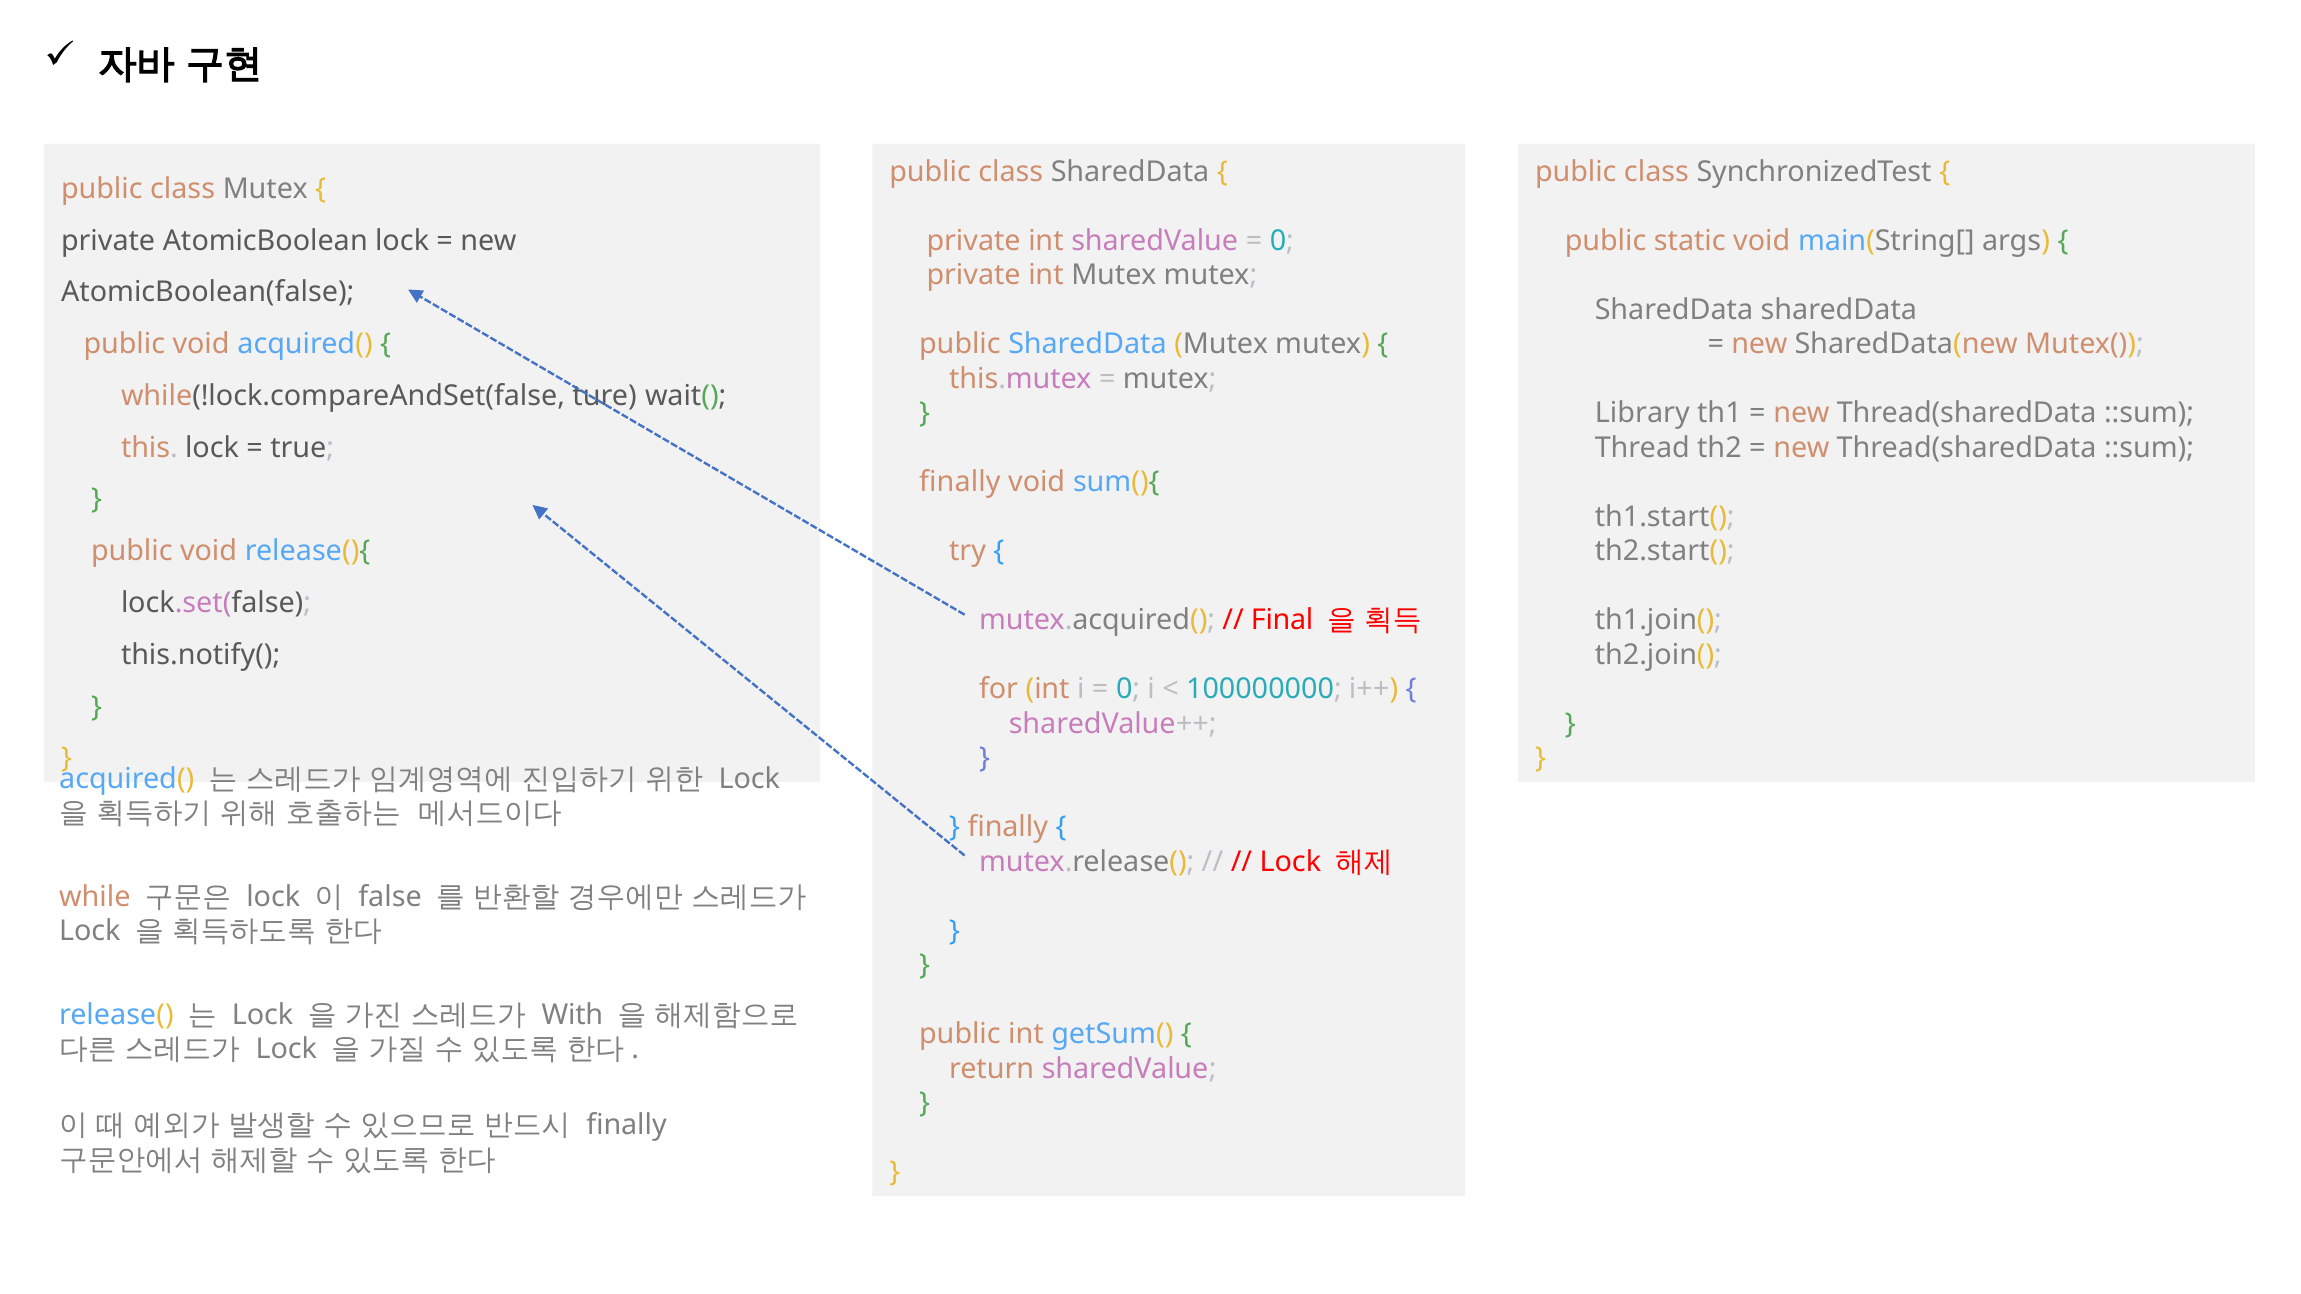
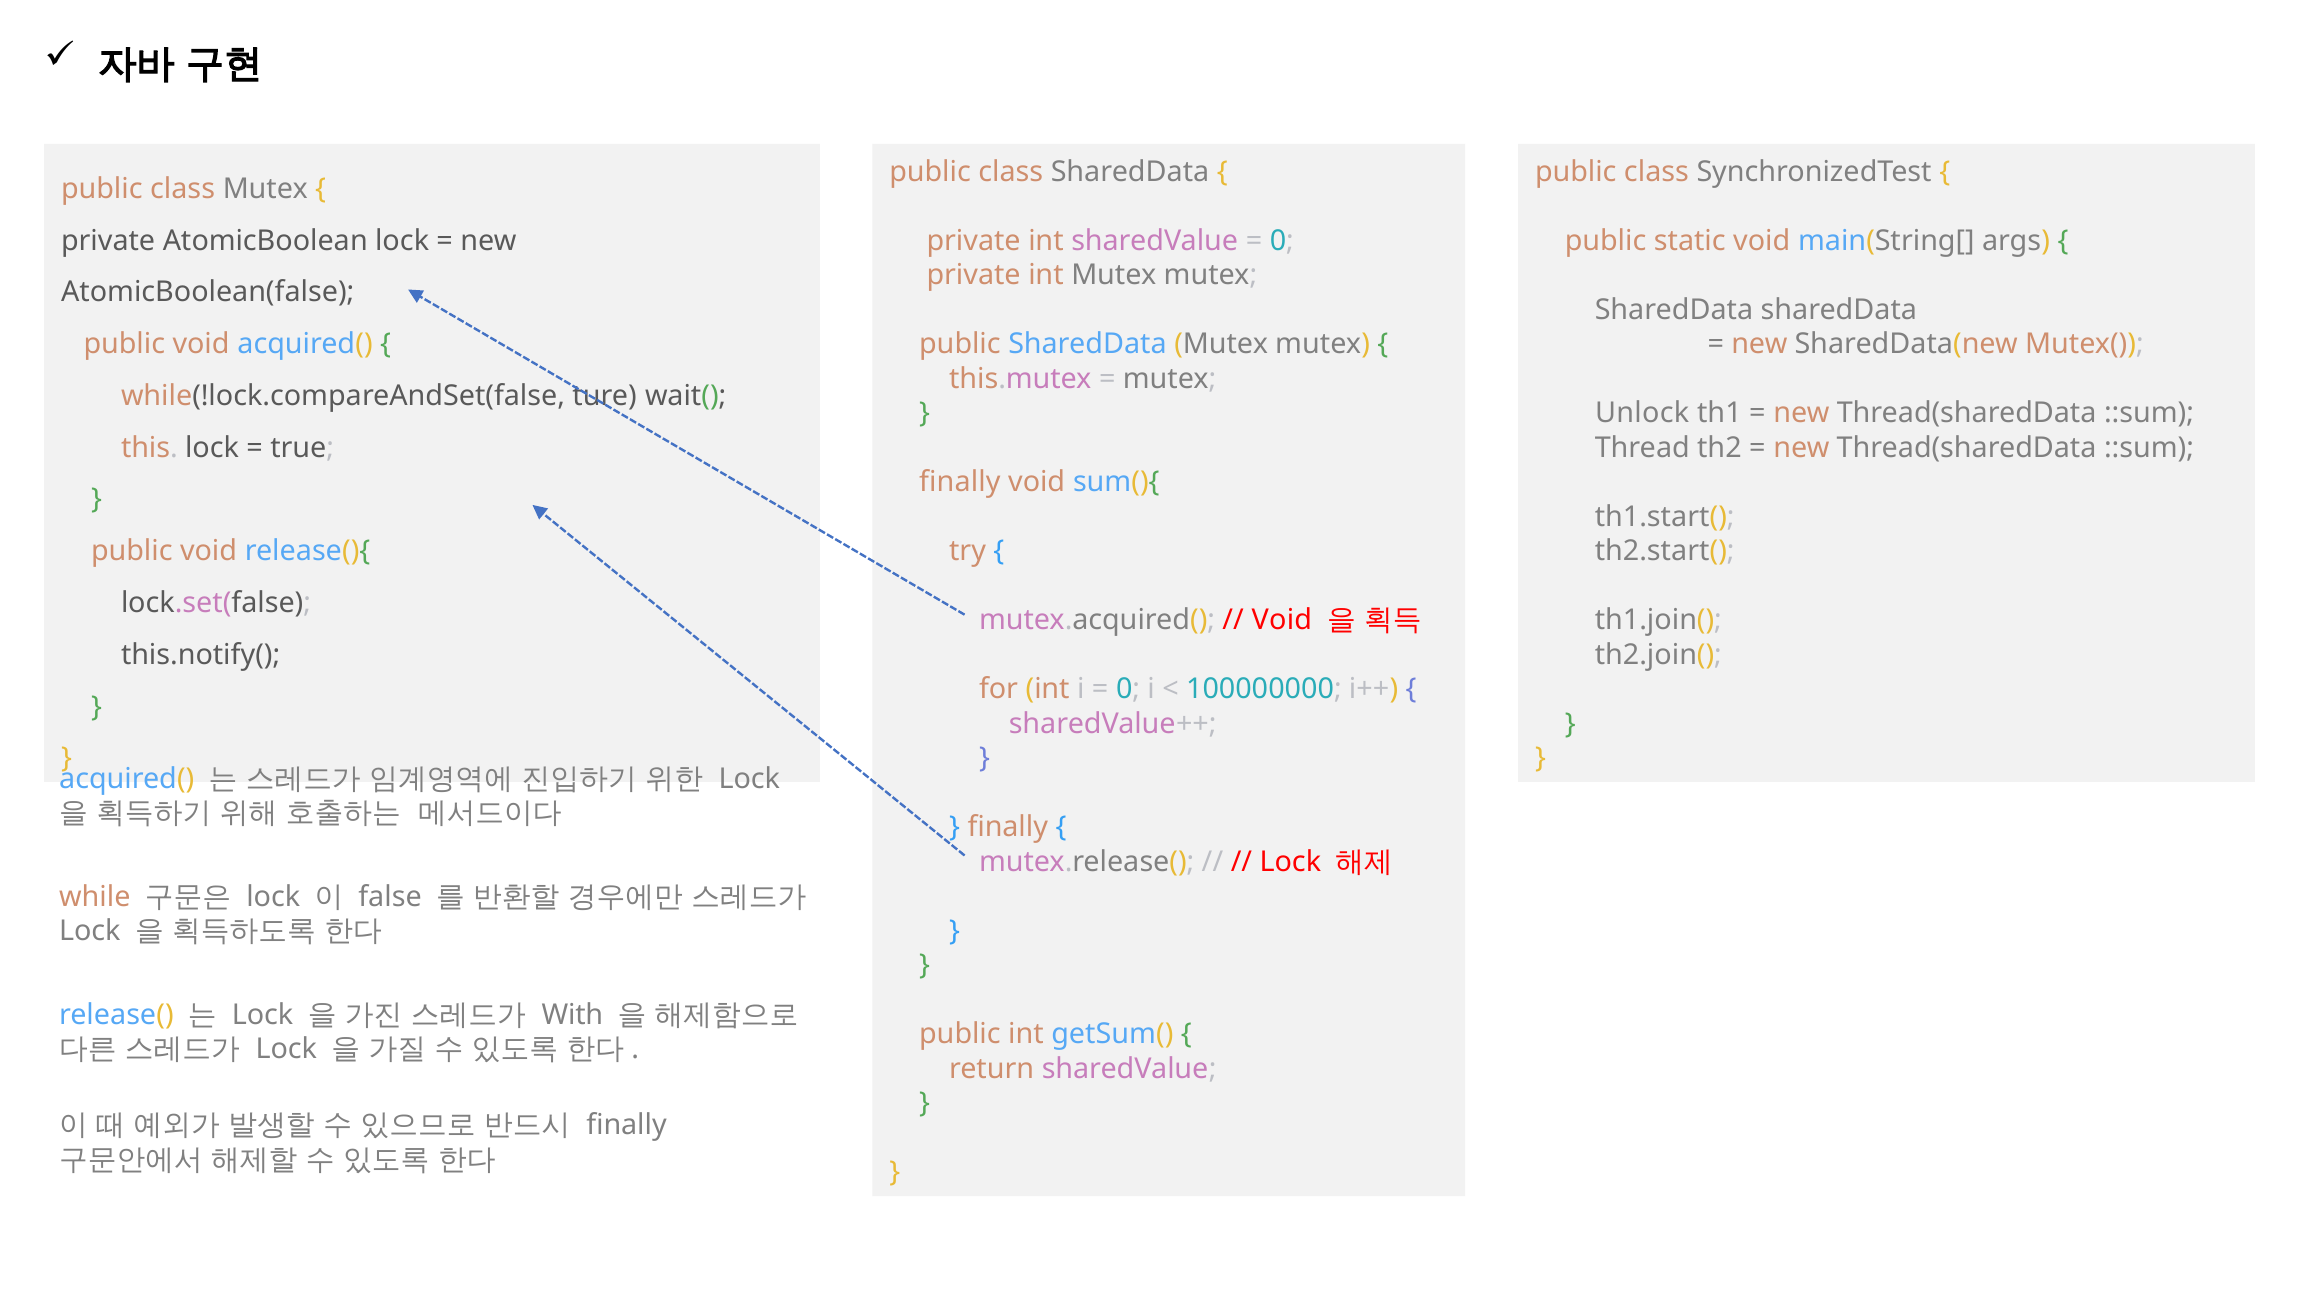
Library: Library -> Unlock (1642, 413)
Final: Final -> Void (1282, 620)
